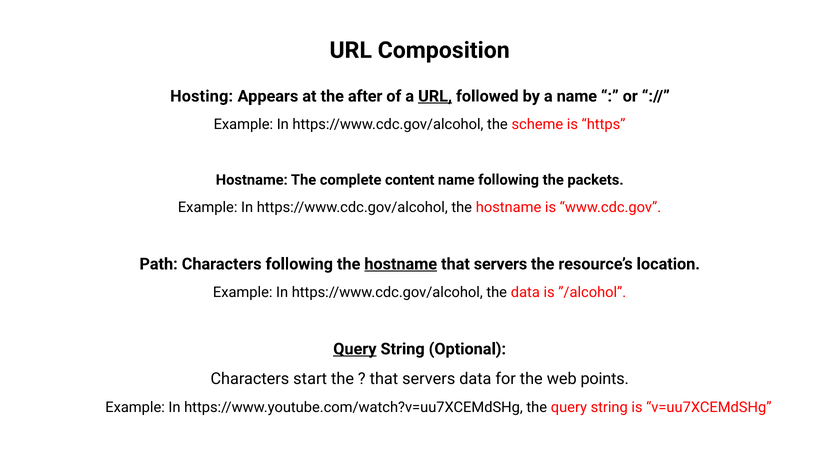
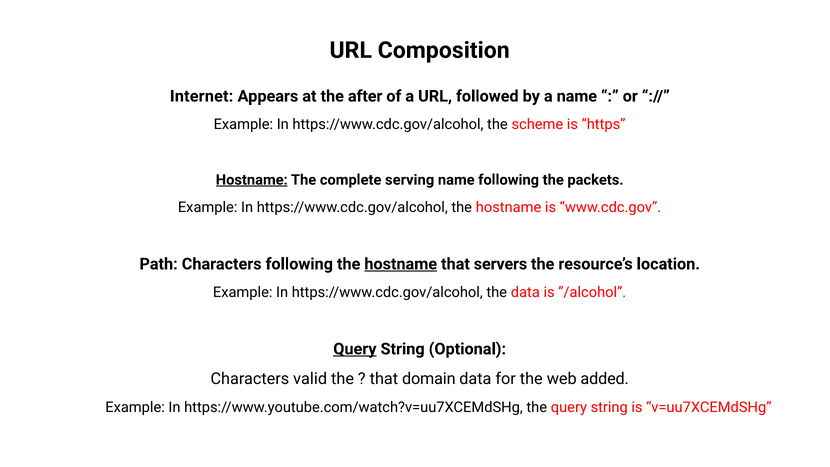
Hosting: Hosting -> Internet (202, 96)
URL underline: present -> none (435, 96)
Hostname underline: none -> present (252, 180)
content: content -> serving (410, 180)
start: start -> valid (310, 379)
servers: servers -> domain (429, 379)
points: points -> added (605, 379)
